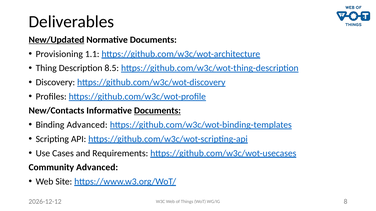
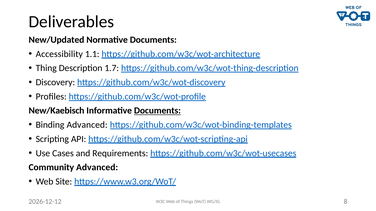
New/Updated underline: present -> none (56, 40)
Provisioning: Provisioning -> Accessibility (59, 54)
8.5: 8.5 -> 1.7 (112, 68)
New/Contacts: New/Contacts -> New/Kaebisch (57, 111)
